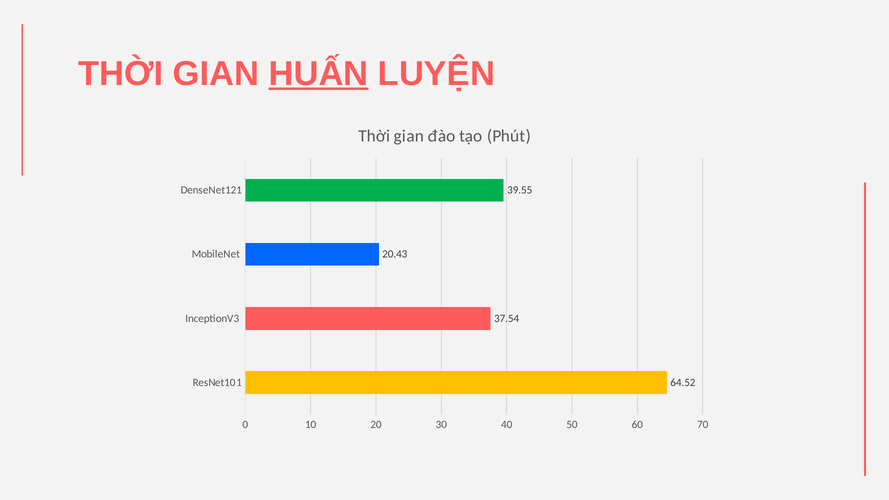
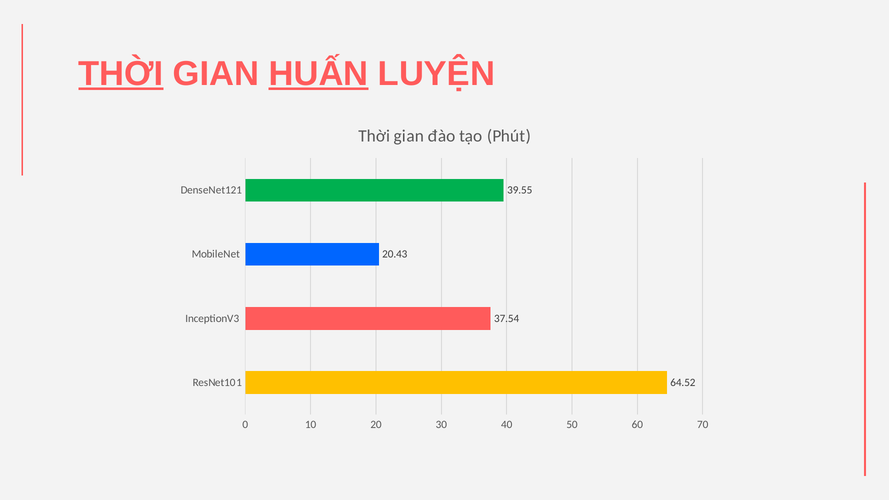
THỜI underline: none -> present (121, 74)
